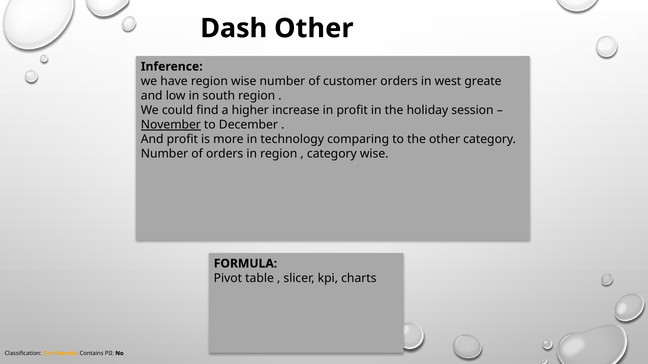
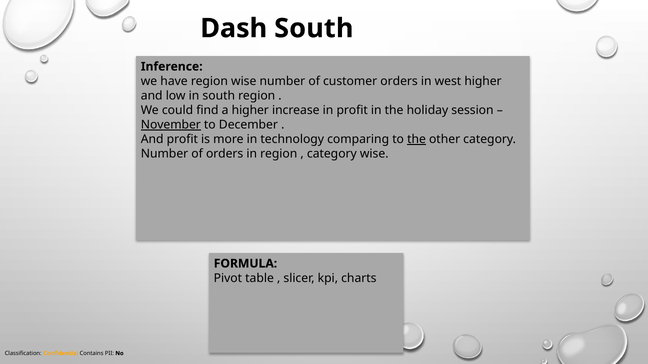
Dash Other: Other -> South (314, 28)
west greate: greate -> higher (483, 81)
the underline: none -> present (417, 140)
